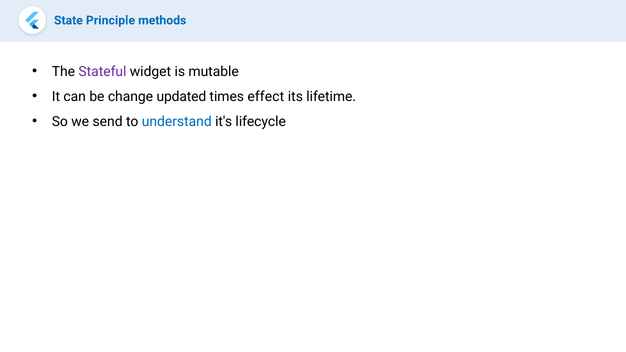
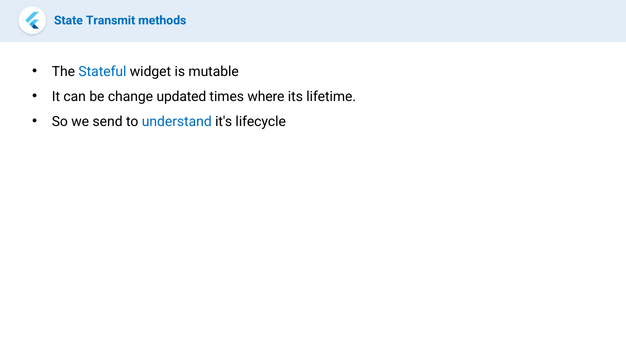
Principle: Principle -> Transmit (111, 20)
Stateful colour: purple -> blue (102, 72)
effect: effect -> where (266, 97)
